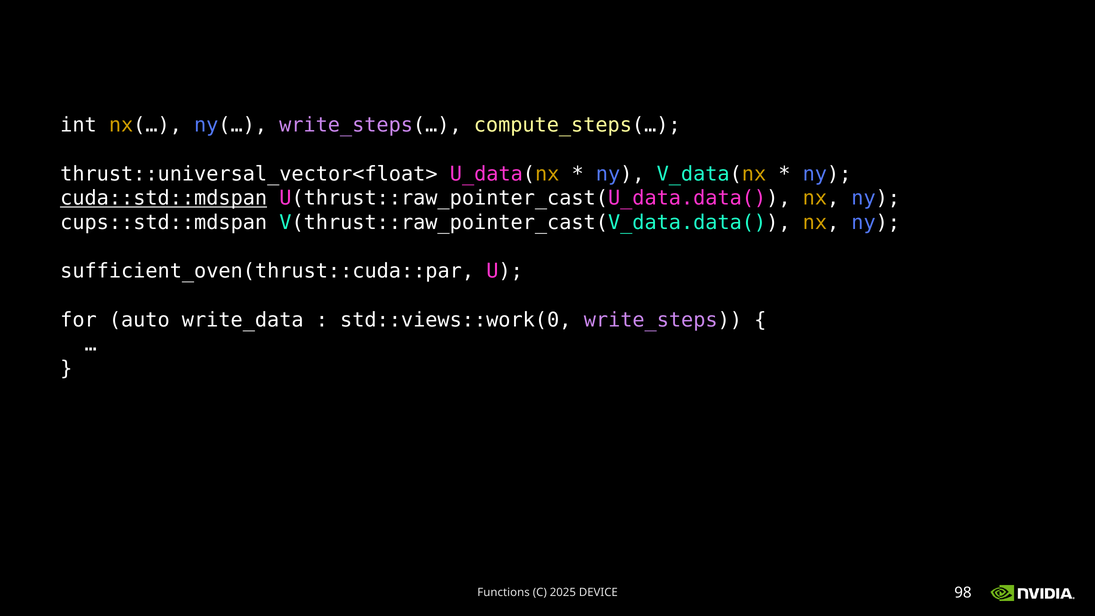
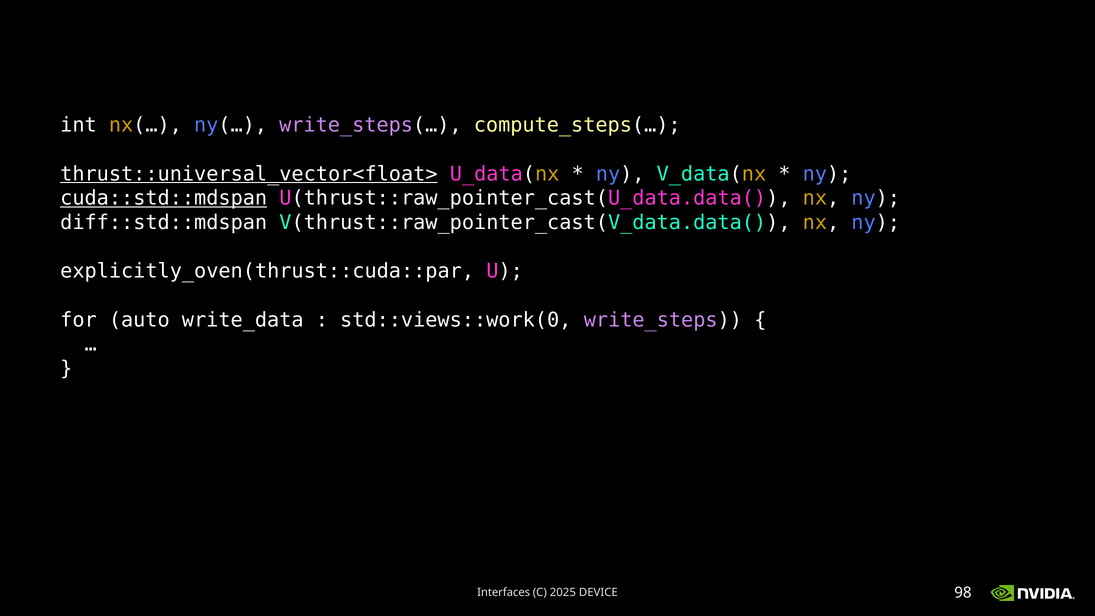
thrust::universal_vector<float> underline: none -> present (249, 174)
cups::std::mdspan: cups::std::mdspan -> diff::std::mdspan (164, 223)
sufficient_oven(thrust::cuda::par: sufficient_oven(thrust::cuda::par -> explicitly_oven(thrust::cuda::par (267, 271)
Functions: Functions -> Interfaces (504, 593)
